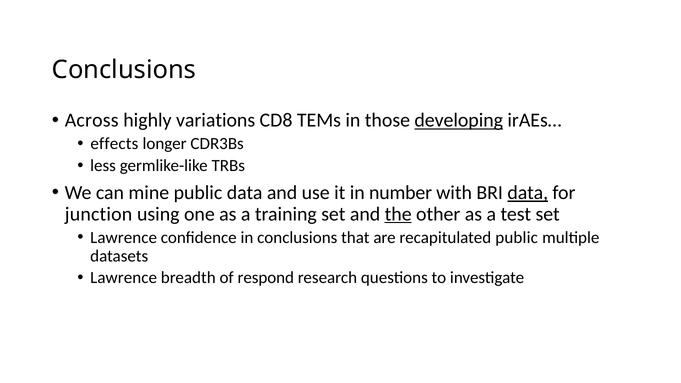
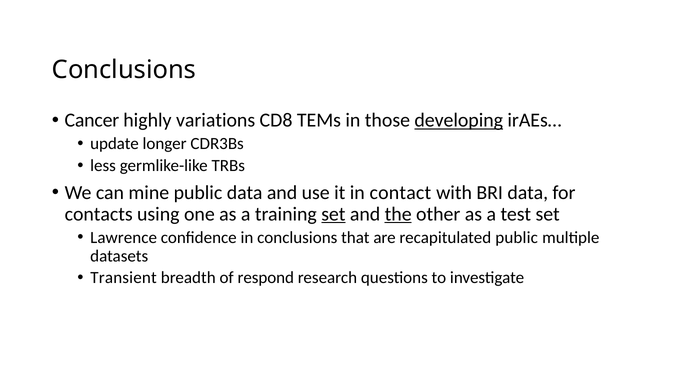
Across: Across -> Cancer (92, 120)
effects: effects -> update (115, 144)
number: number -> contact (400, 193)
data underline: present -> none (528, 193)
junction: junction -> contacts (99, 214)
set underline: none -> present (333, 214)
Lawrence: Lawrence -> Transient (124, 278)
